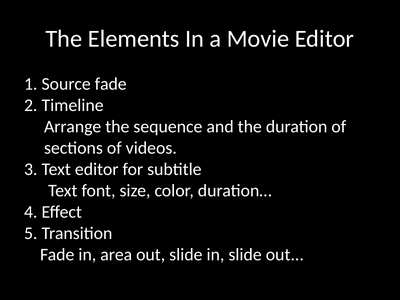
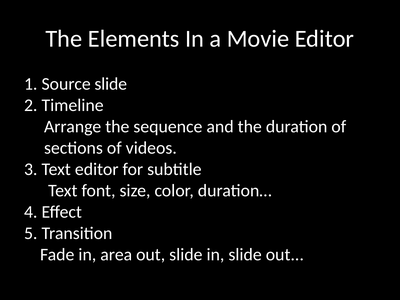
Source fade: fade -> slide (111, 84)
